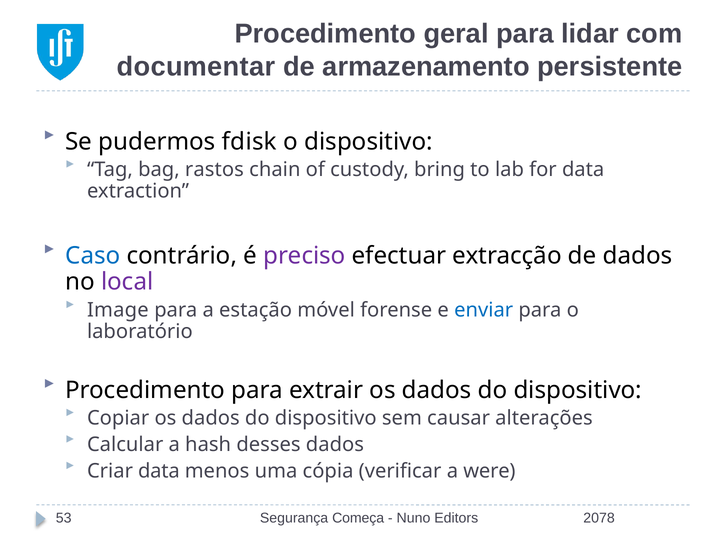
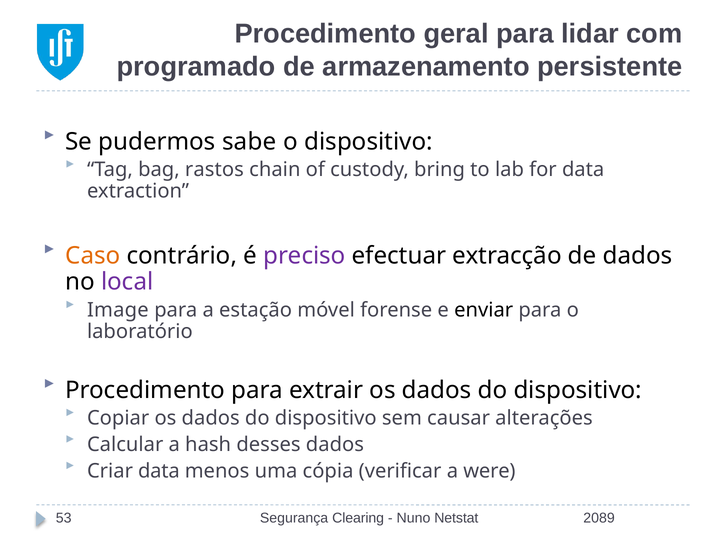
documentar: documentar -> programado (196, 67)
fdisk: fdisk -> sabe (249, 141)
Caso colour: blue -> orange (93, 255)
enviar colour: blue -> black (484, 310)
Começa: Começa -> Clearing (358, 518)
Editors: Editors -> Netstat (456, 518)
2078: 2078 -> 2089 (599, 518)
